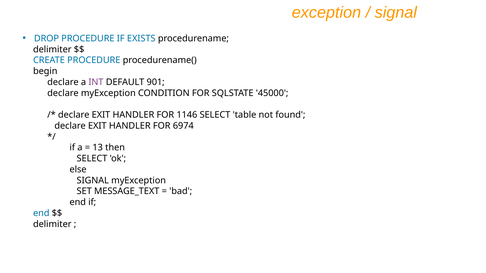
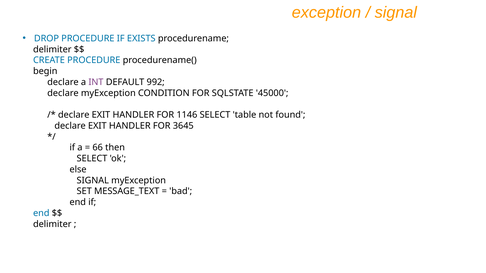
901: 901 -> 992 (156, 82)
6974: 6974 -> 3645 (183, 126)
13: 13 -> 66 (98, 148)
